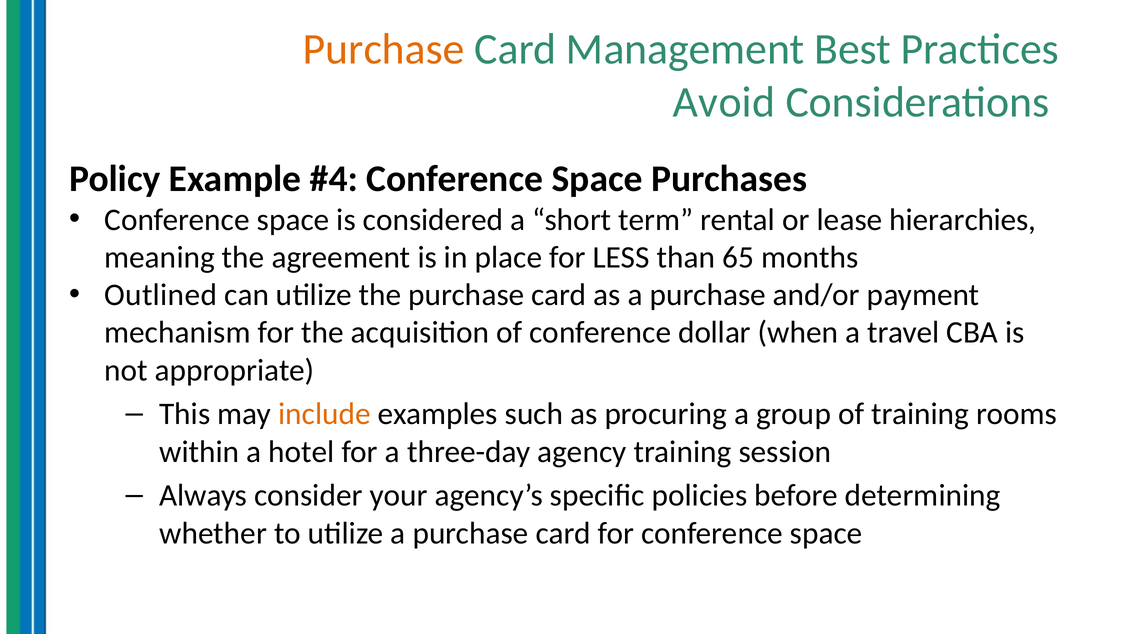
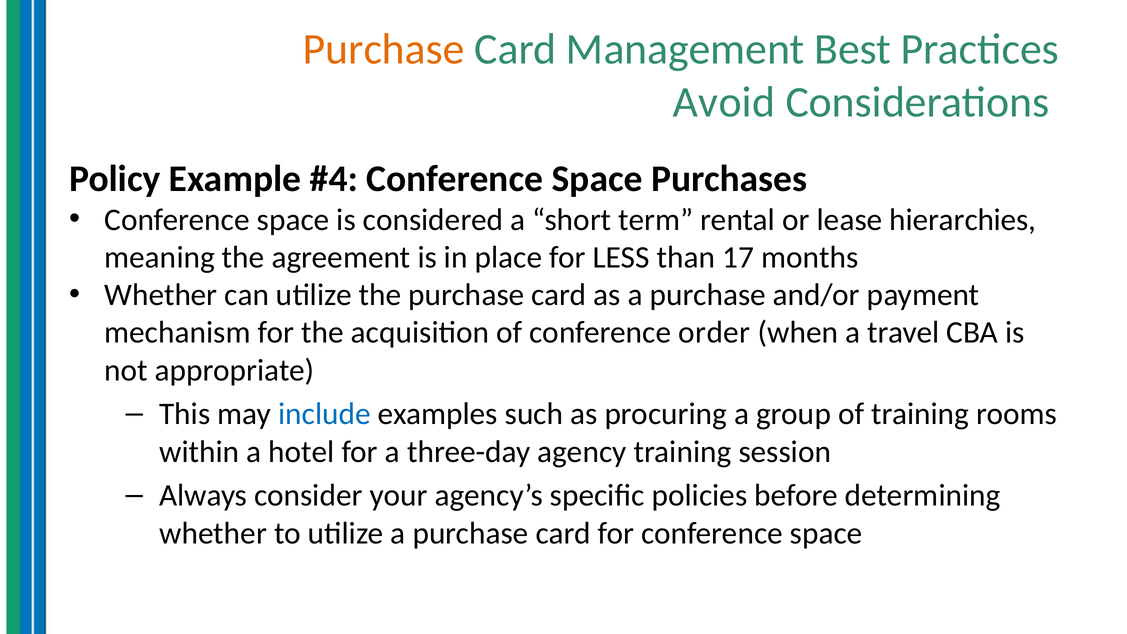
65: 65 -> 17 (738, 257)
Outlined: Outlined -> Whether (161, 295)
dollar: dollar -> order (714, 333)
include colour: orange -> blue (324, 414)
